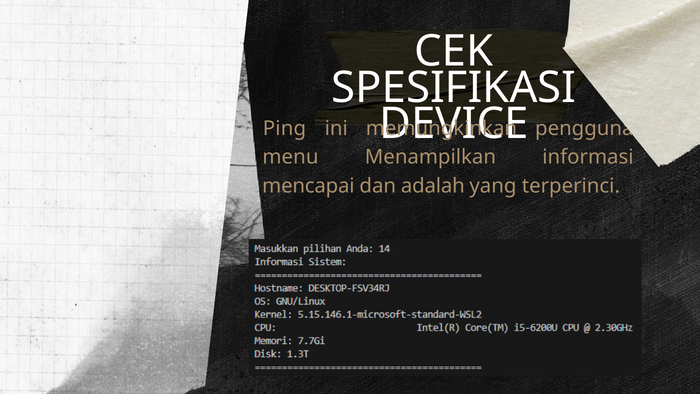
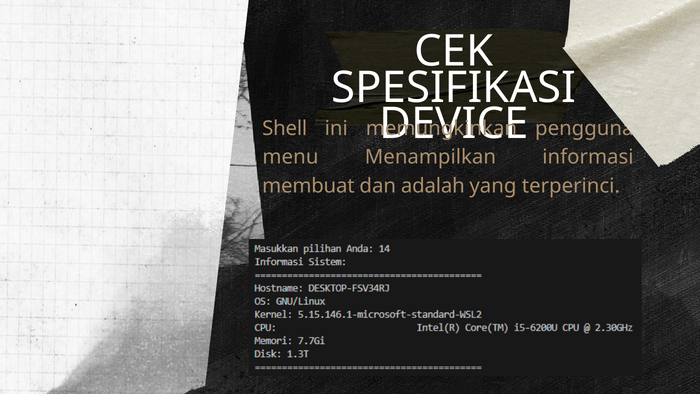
Ping: Ping -> Shell (285, 129)
mencapai: mencapai -> membuat (308, 186)
